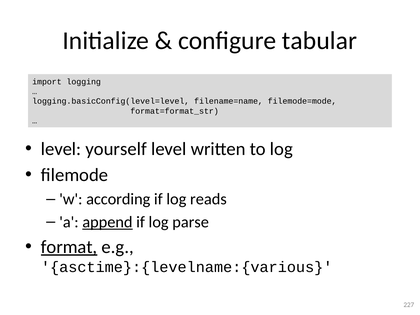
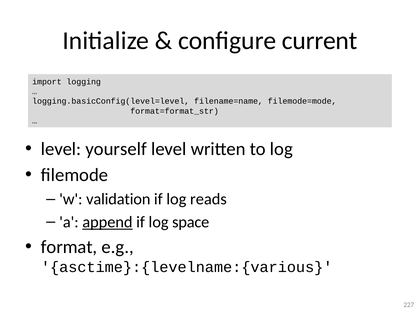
tabular: tabular -> current (320, 41)
according: according -> validation (118, 199)
parse: parse -> space (191, 222)
format underline: present -> none (69, 247)
